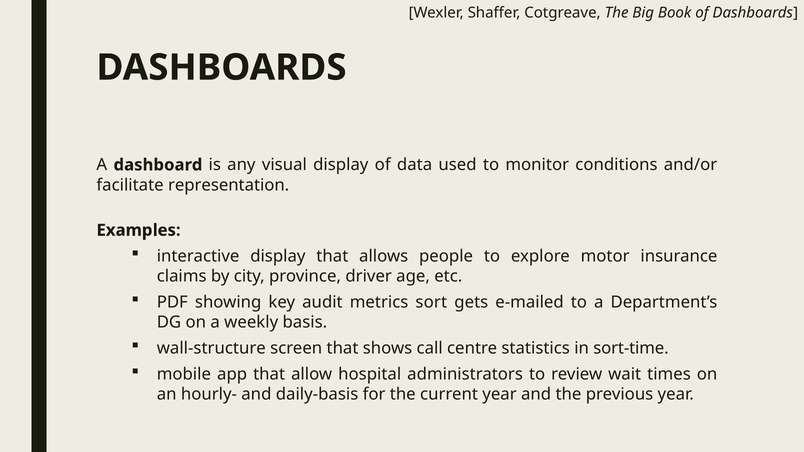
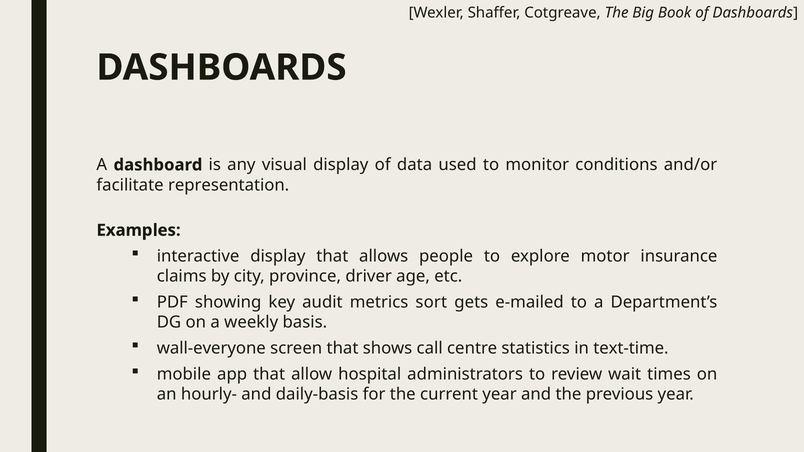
wall-structure: wall-structure -> wall-everyone (211, 348)
sort-time: sort-time -> text-time (631, 348)
